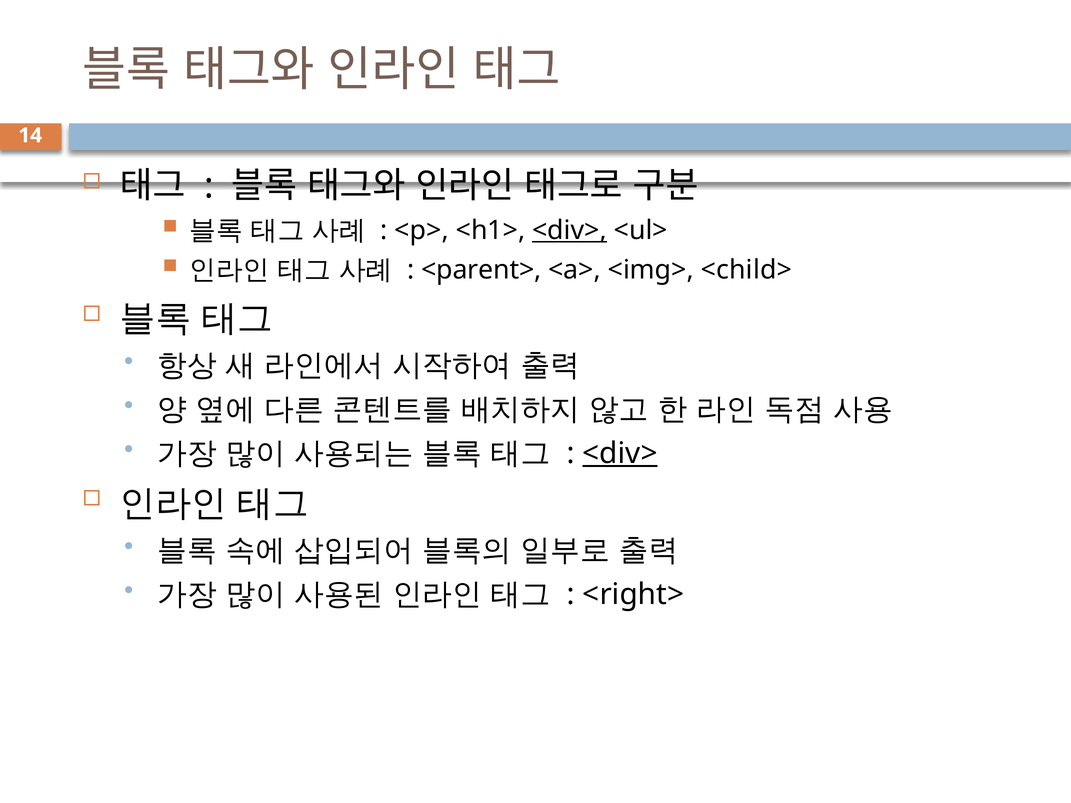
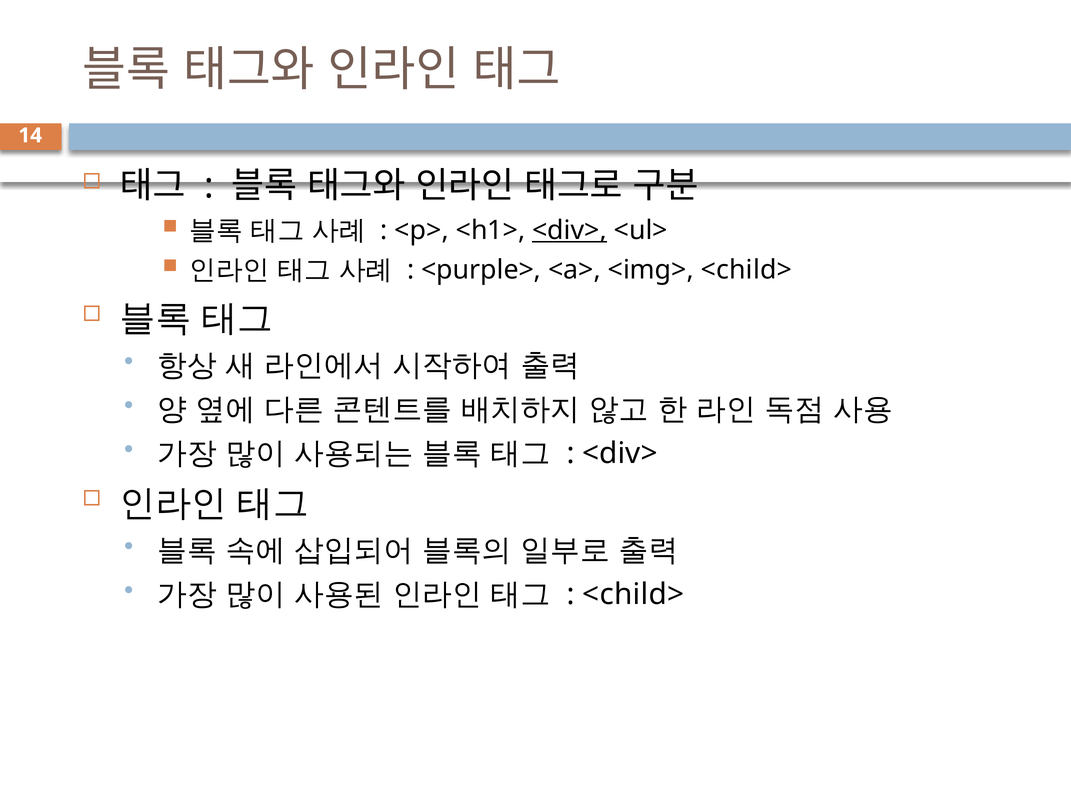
<parent>: <parent> -> <purple> (481, 270)
<div> underline: present -> none (620, 453)
<right>: <right> -> <child> (633, 594)
